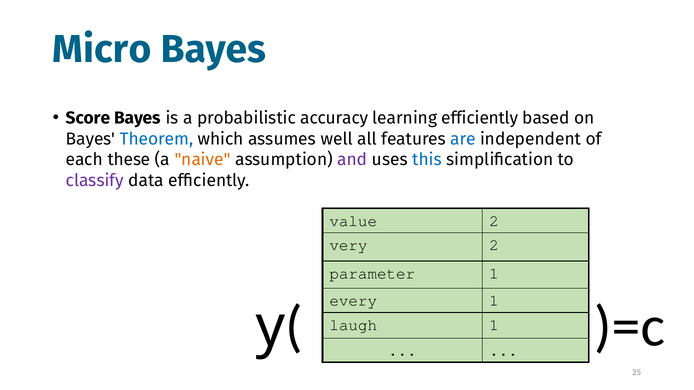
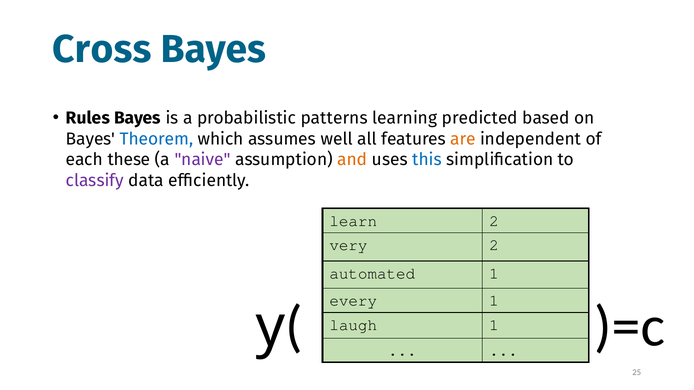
Micro: Micro -> Cross (102, 50)
Score: Score -> Rules (88, 118)
accuracy: accuracy -> patterns (334, 118)
learning efficiently: efficiently -> predicted (480, 118)
are colour: blue -> orange (463, 139)
naive colour: orange -> purple (203, 160)
and colour: purple -> orange (352, 160)
value: value -> learn (353, 221)
parameter: parameter -> automated (372, 274)
